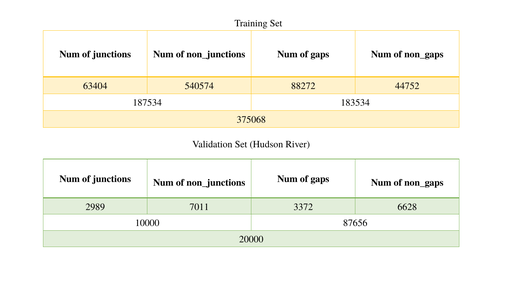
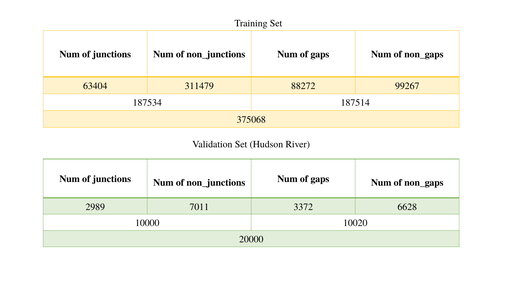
540574: 540574 -> 311479 (199, 86)
44752: 44752 -> 99267 (407, 86)
183534: 183534 -> 187514 (355, 103)
87656: 87656 -> 10020 (355, 223)
